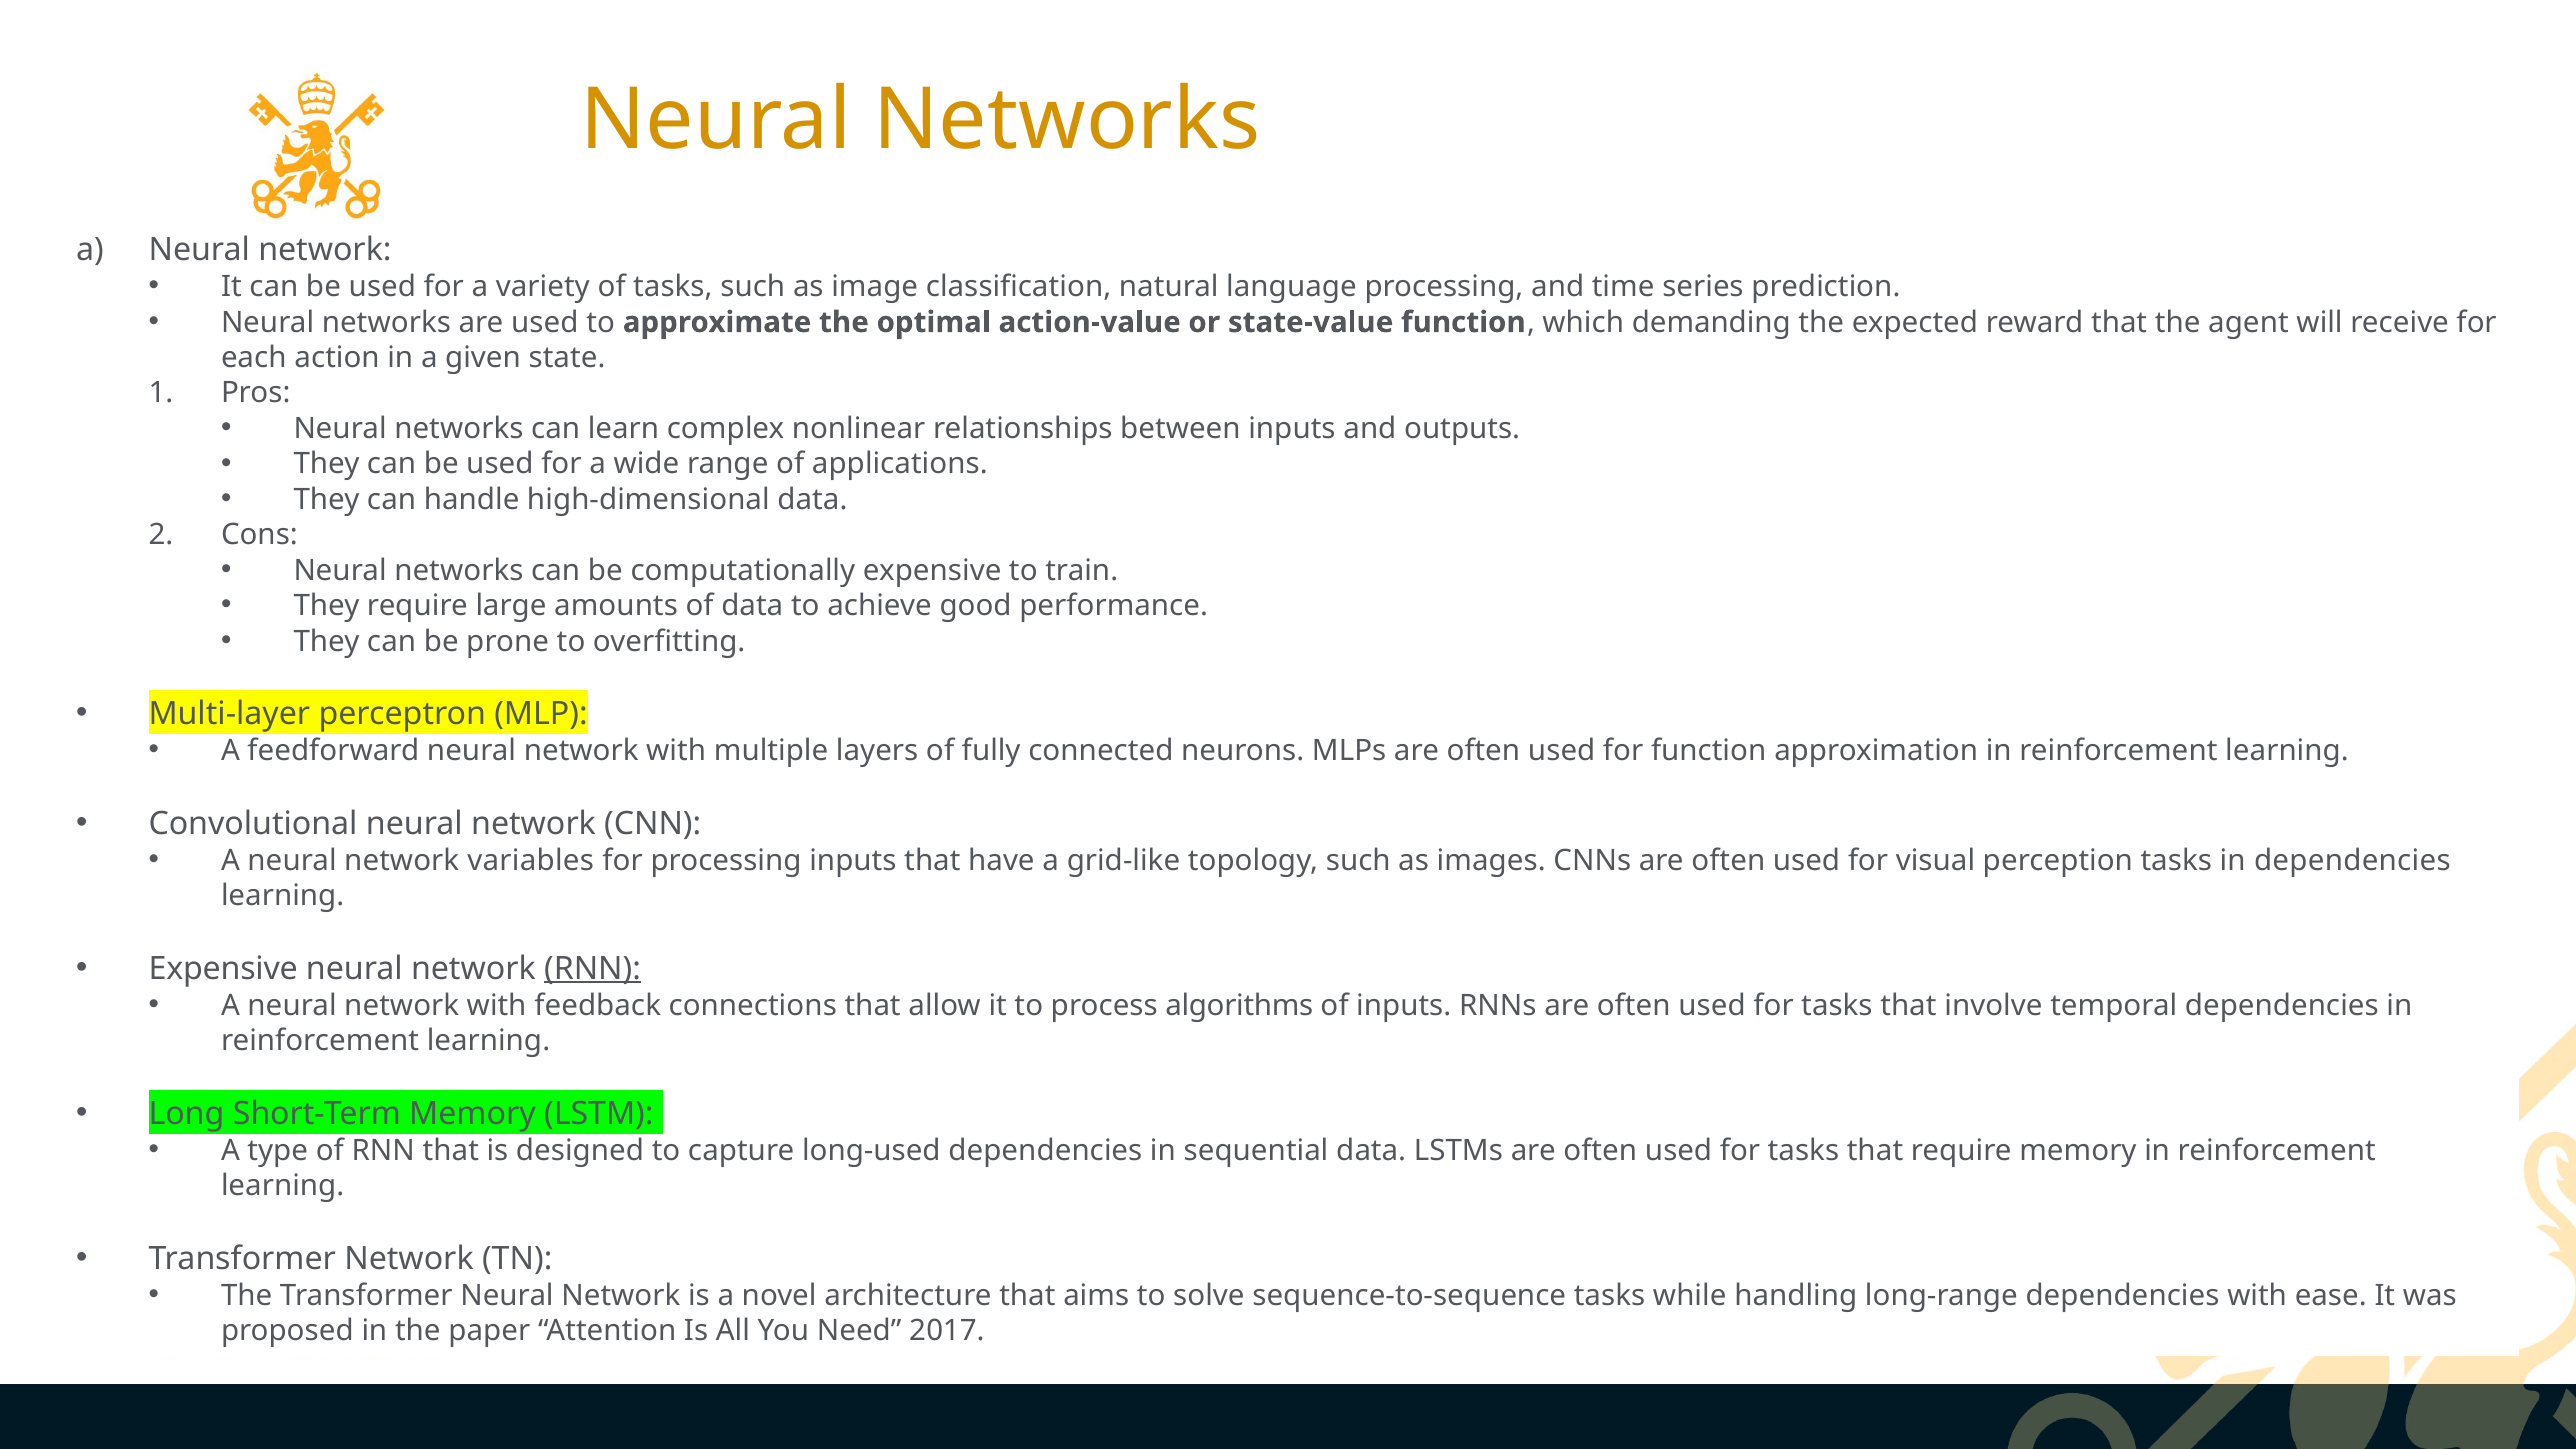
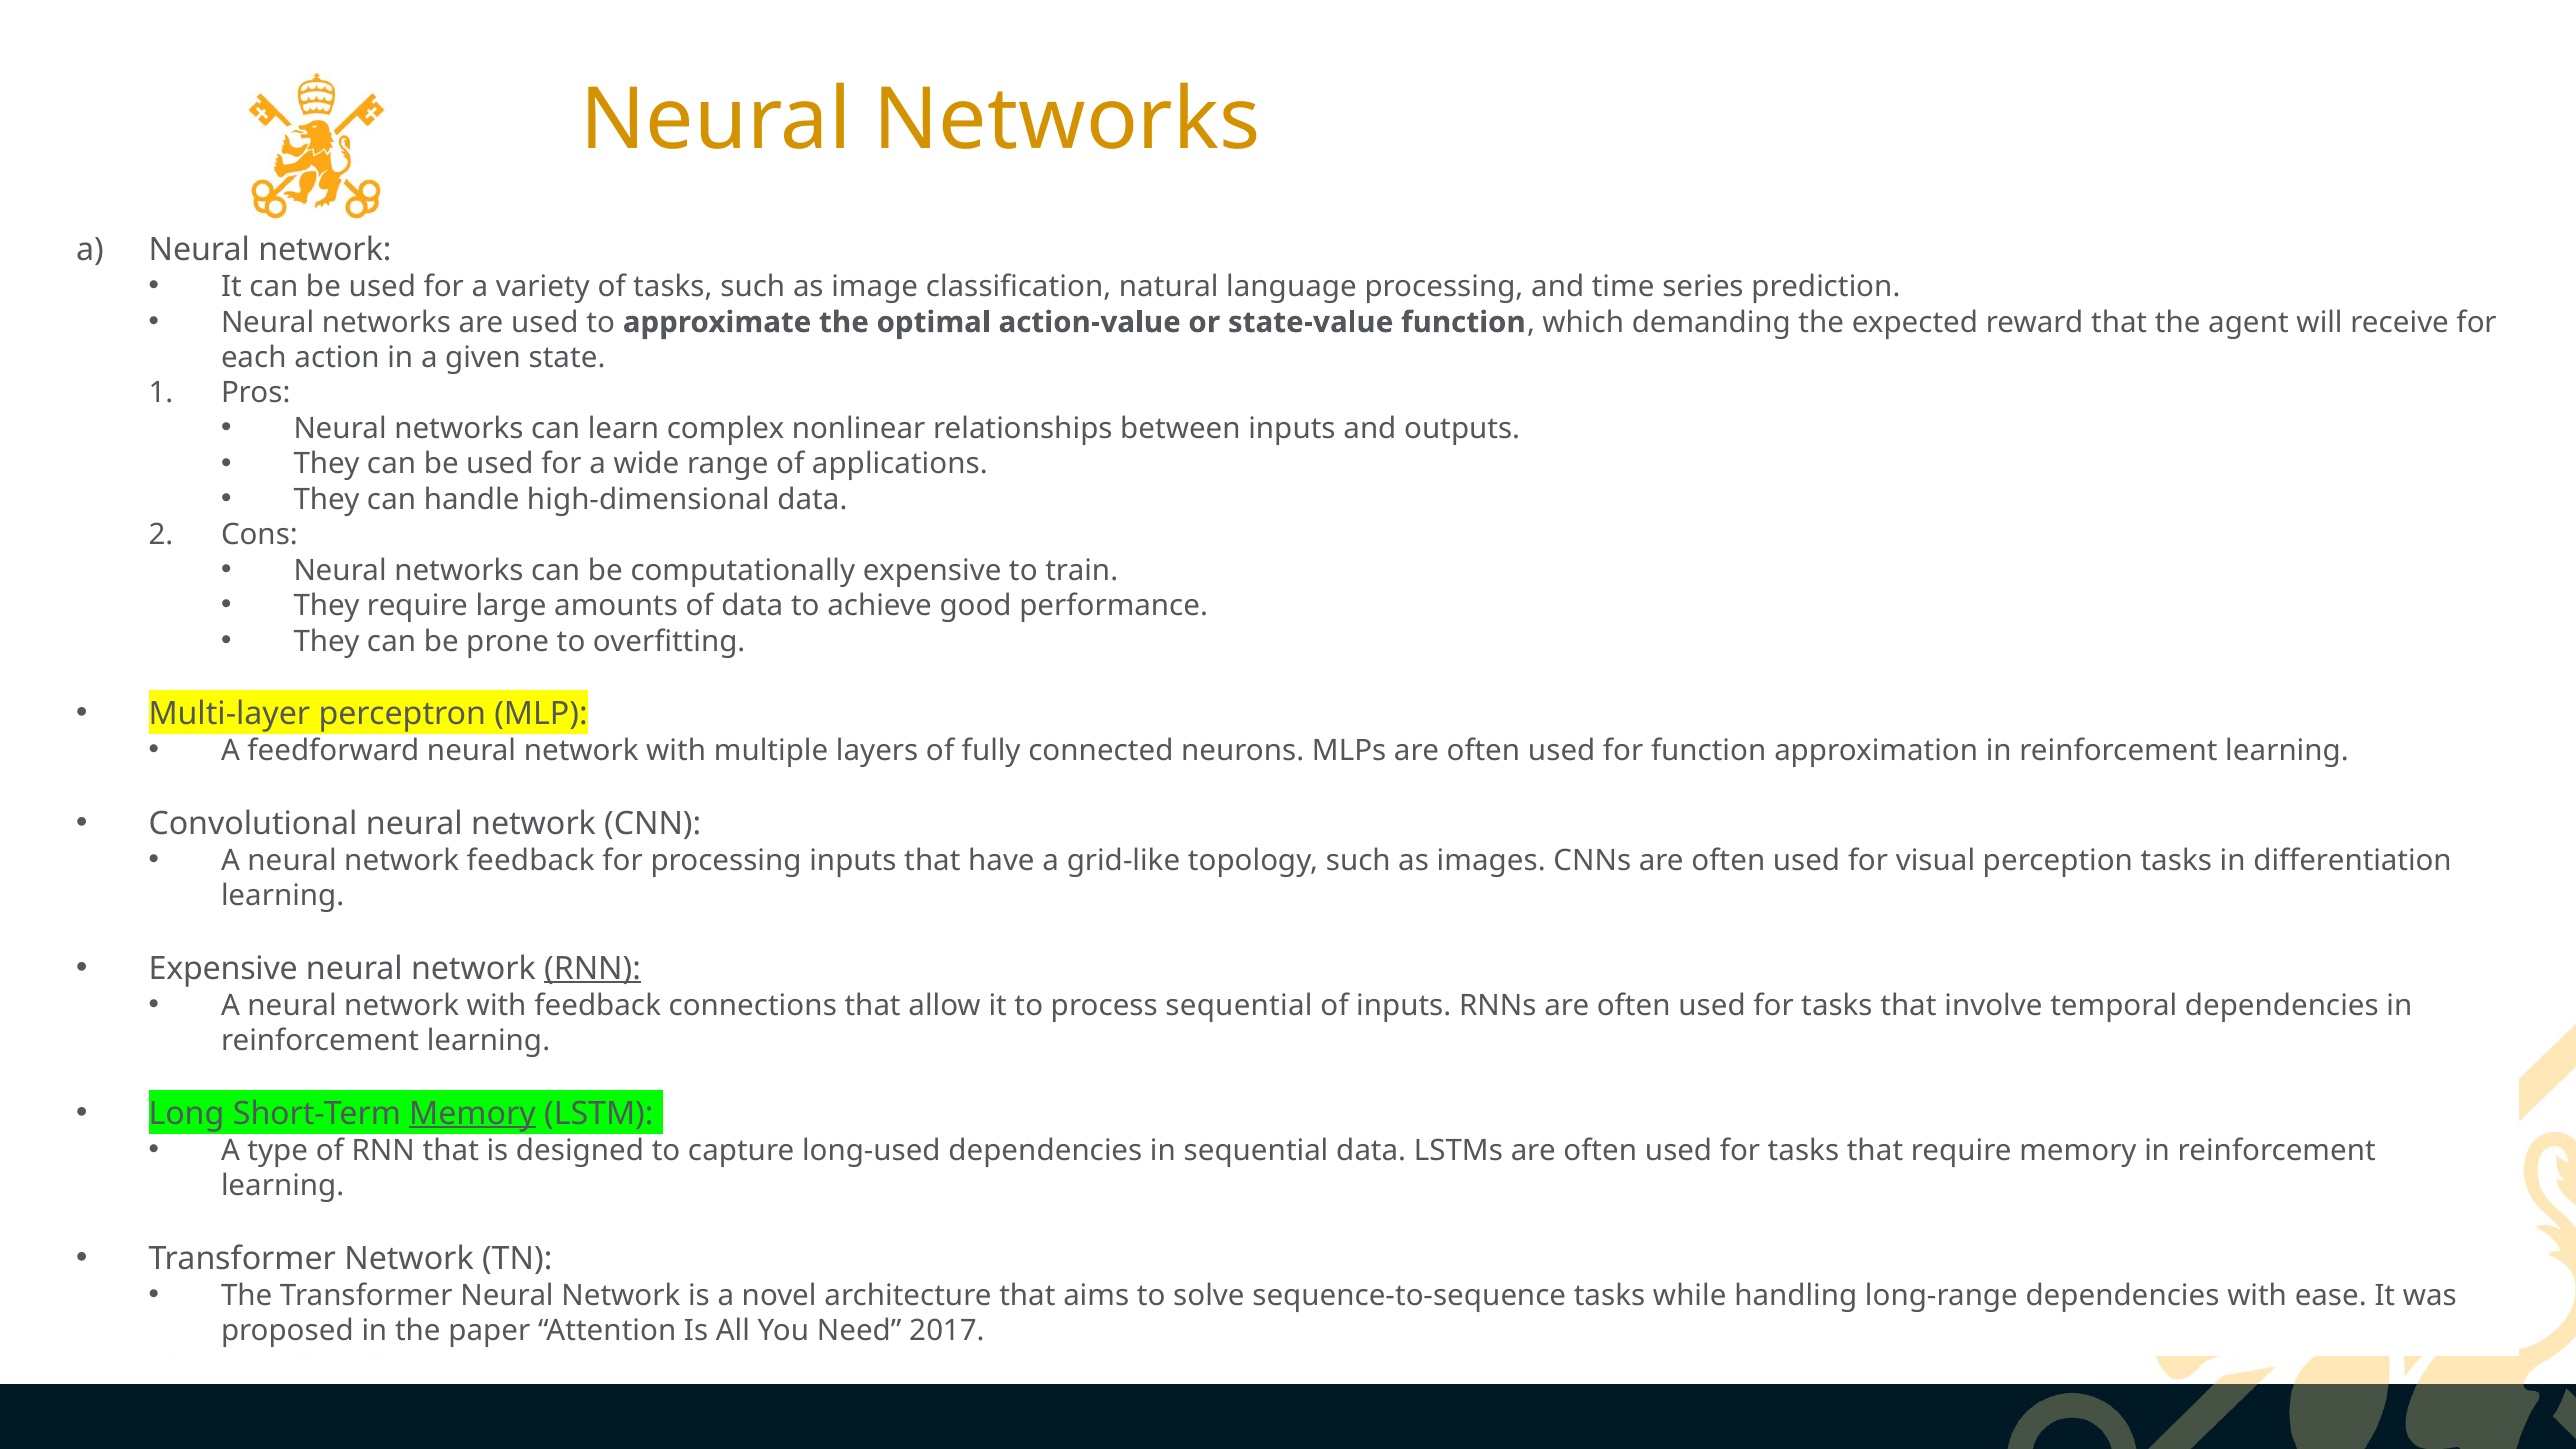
network variables: variables -> feedback (531, 860)
in dependencies: dependencies -> differentiation (2353, 860)
process algorithms: algorithms -> sequential (1239, 1005)
Memory underline: none -> present (472, 1114)
